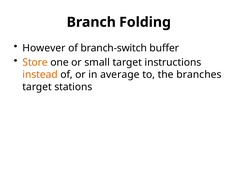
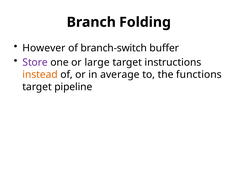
Store colour: orange -> purple (35, 63)
small: small -> large (97, 63)
branches: branches -> functions (199, 75)
stations: stations -> pipeline (73, 87)
